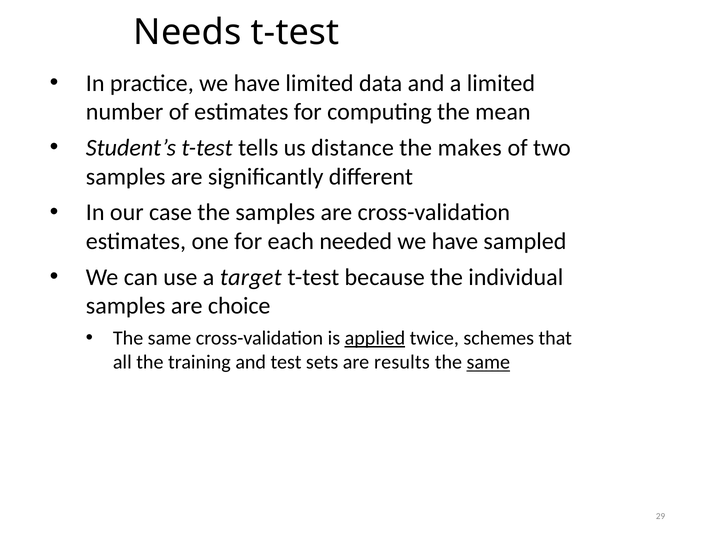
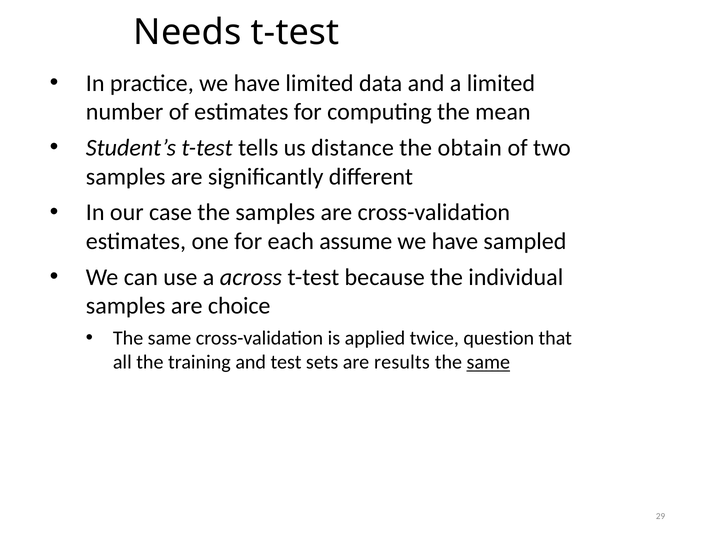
makes: makes -> obtain (470, 148)
needed: needed -> assume (356, 242)
target: target -> across (251, 277)
applied underline: present -> none (375, 339)
schemes: schemes -> question (499, 339)
